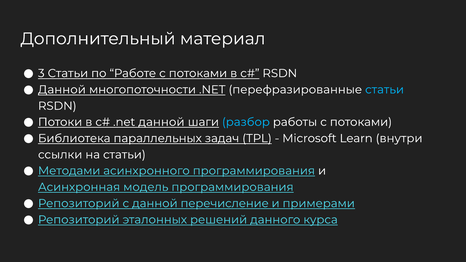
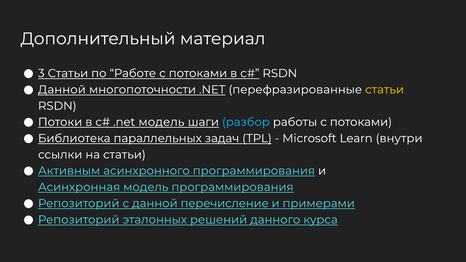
статьи colour: light blue -> yellow (385, 90)
.net данной: данной -> модель (161, 122)
Методами: Методами -> Активным (69, 171)
